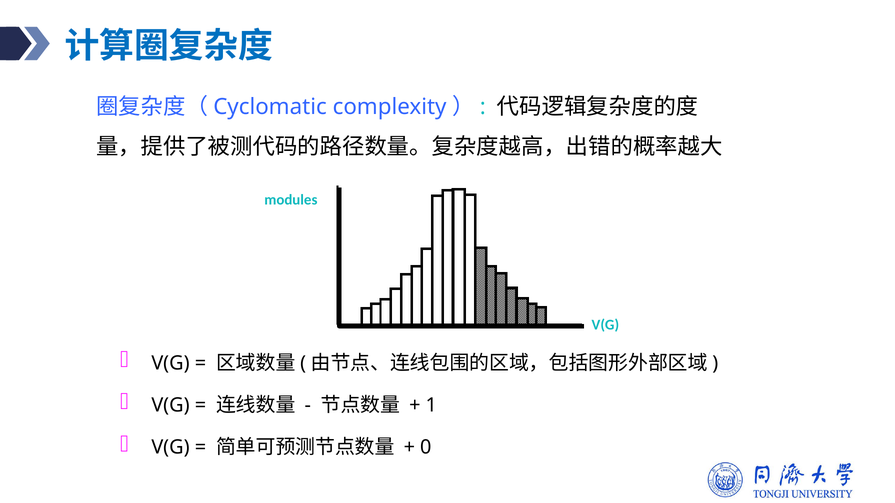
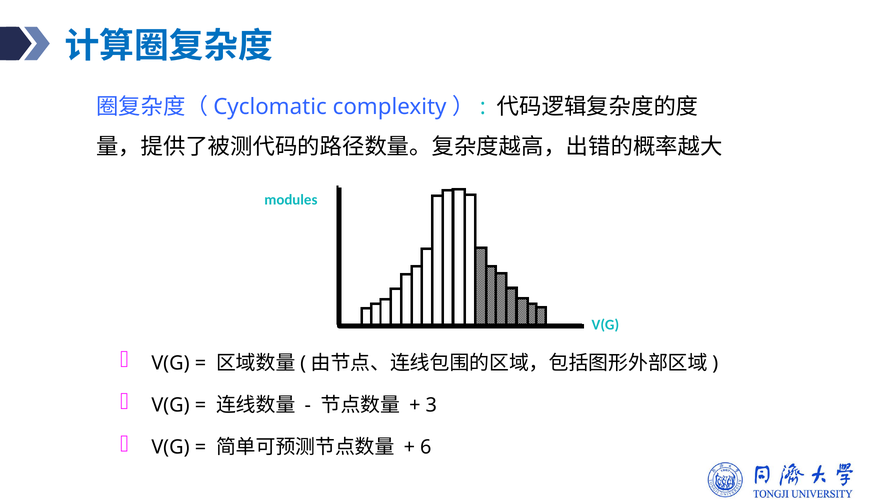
1: 1 -> 3 (431, 406)
0: 0 -> 6 (426, 448)
